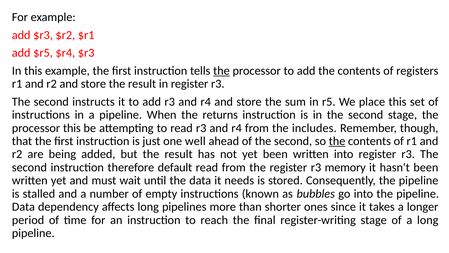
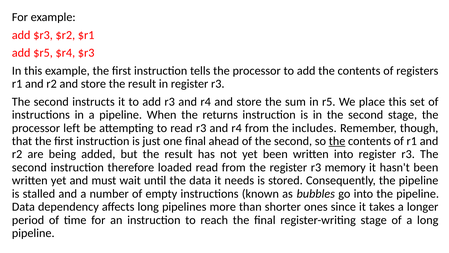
the underline: present -> none (222, 71)
processor this: this -> left (72, 128)
one well: well -> final (195, 141)
default: default -> loaded (175, 167)
